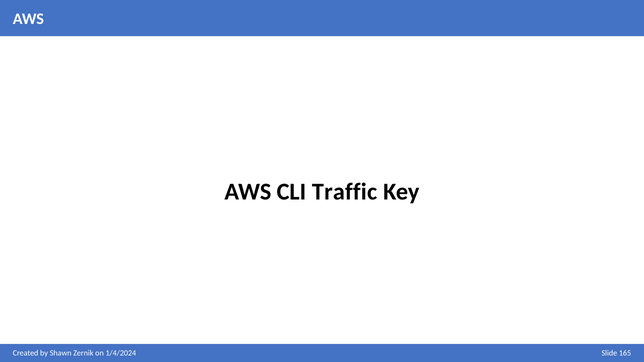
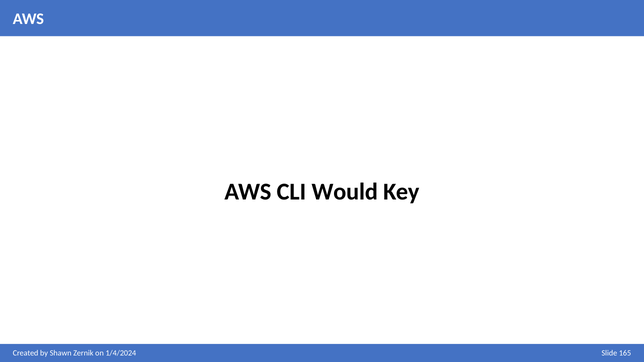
Traffic: Traffic -> Would (345, 192)
